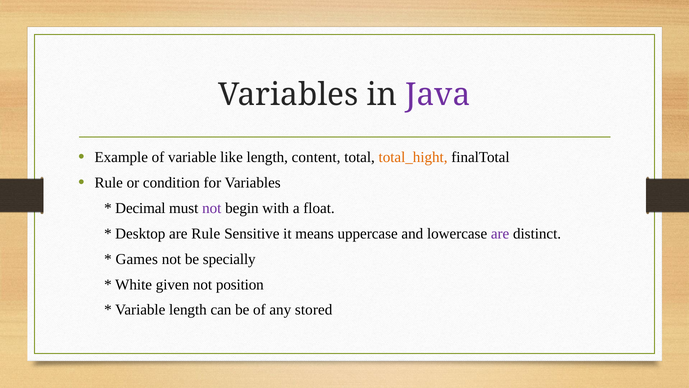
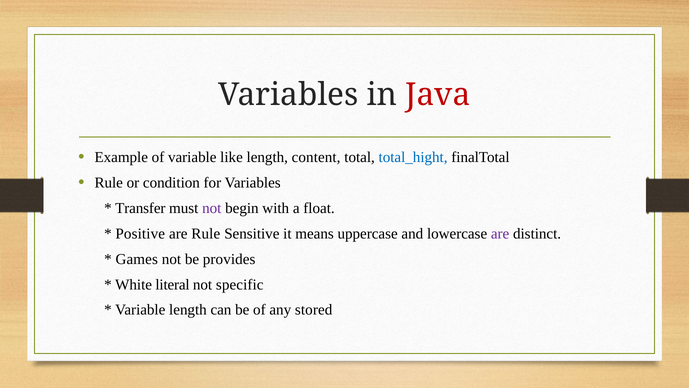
Java colour: purple -> red (438, 95)
total_hight colour: orange -> blue (413, 157)
Decimal: Decimal -> Transfer (140, 208)
Desktop: Desktop -> Positive (140, 233)
specially: specially -> provides (229, 259)
given: given -> literal (173, 284)
position: position -> specific (240, 284)
